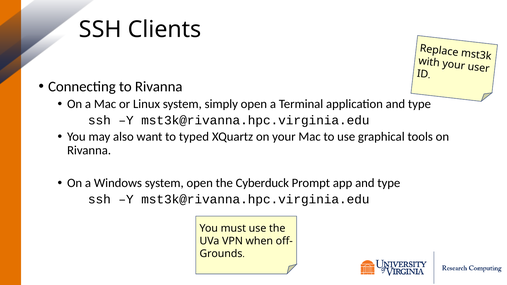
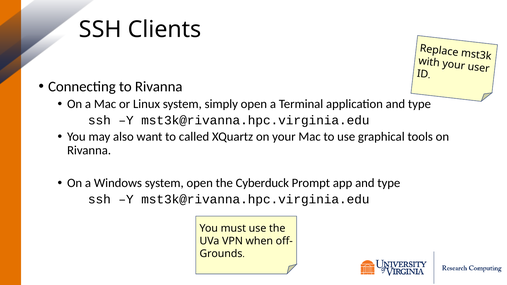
typed: typed -> called (194, 137)
